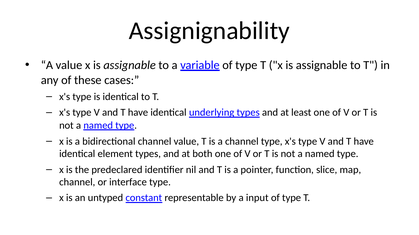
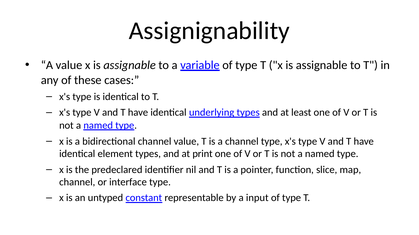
both: both -> print (203, 154)
